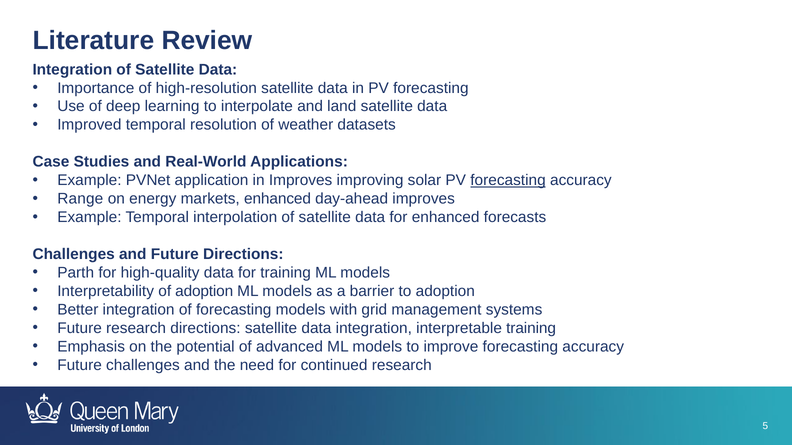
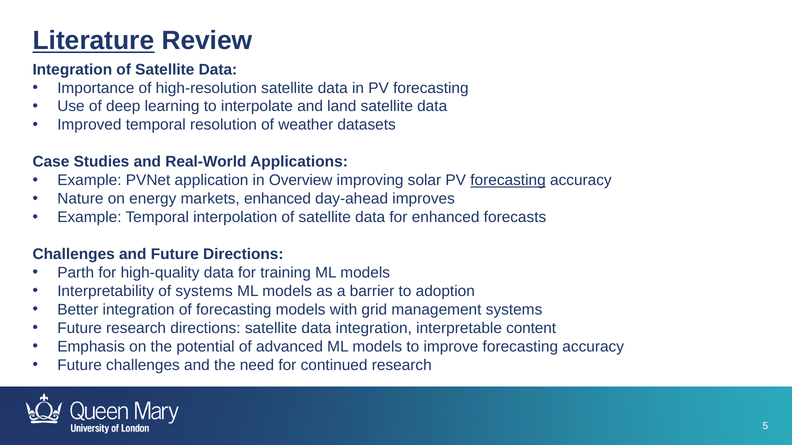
Literature underline: none -> present (93, 41)
in Improves: Improves -> Overview (301, 181)
Range: Range -> Nature (80, 199)
of adoption: adoption -> systems (204, 291)
interpretable training: training -> content (531, 328)
